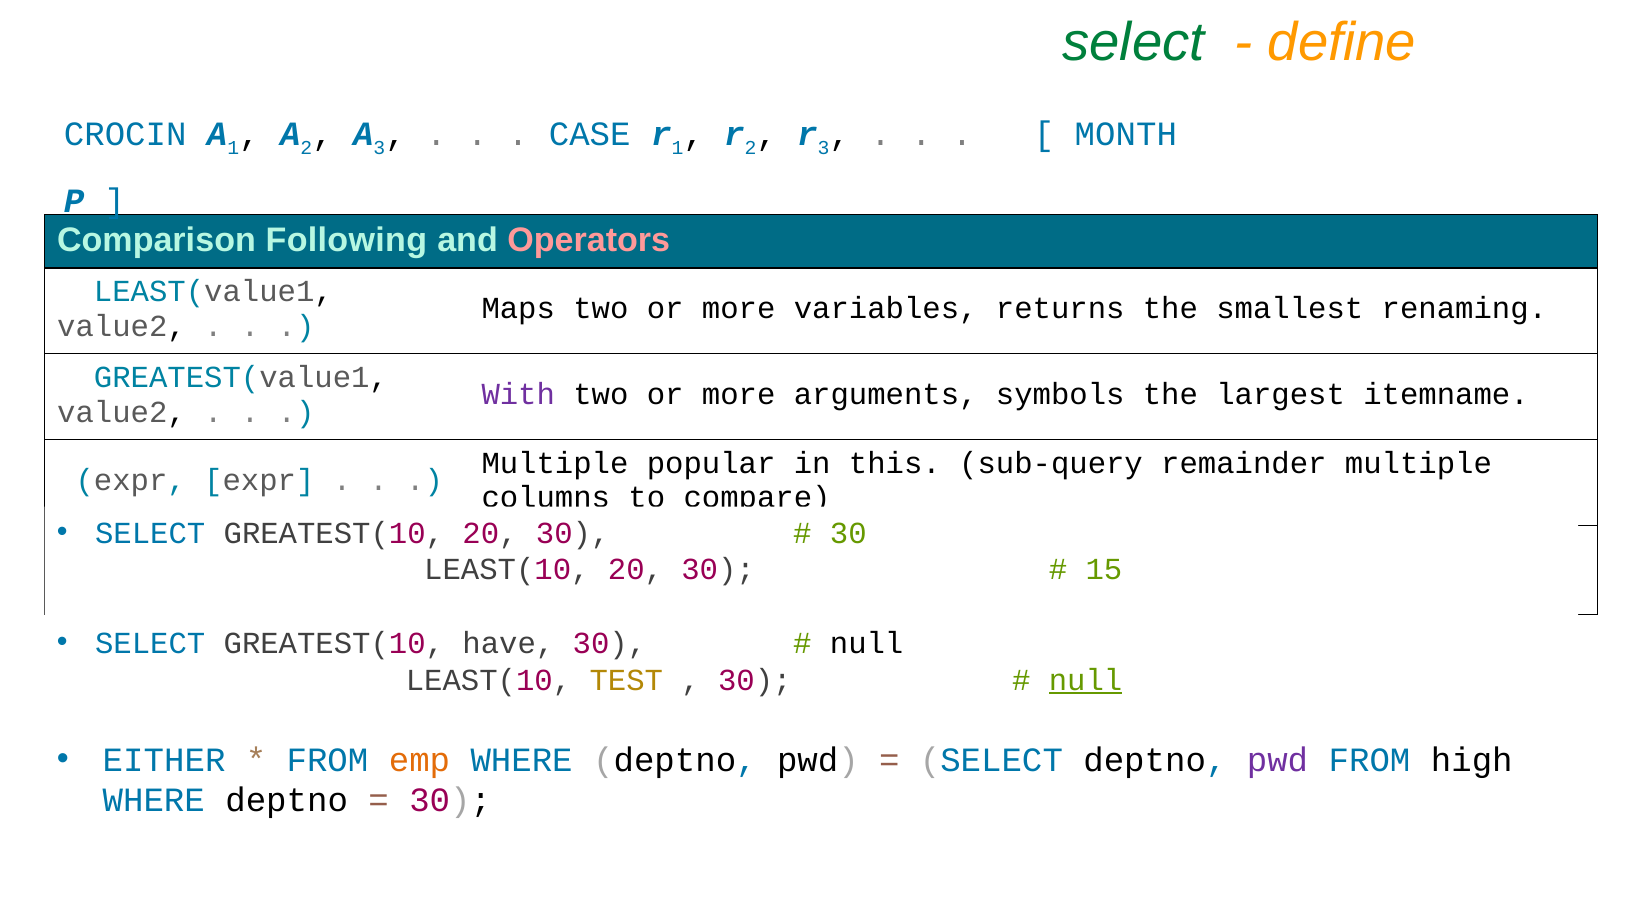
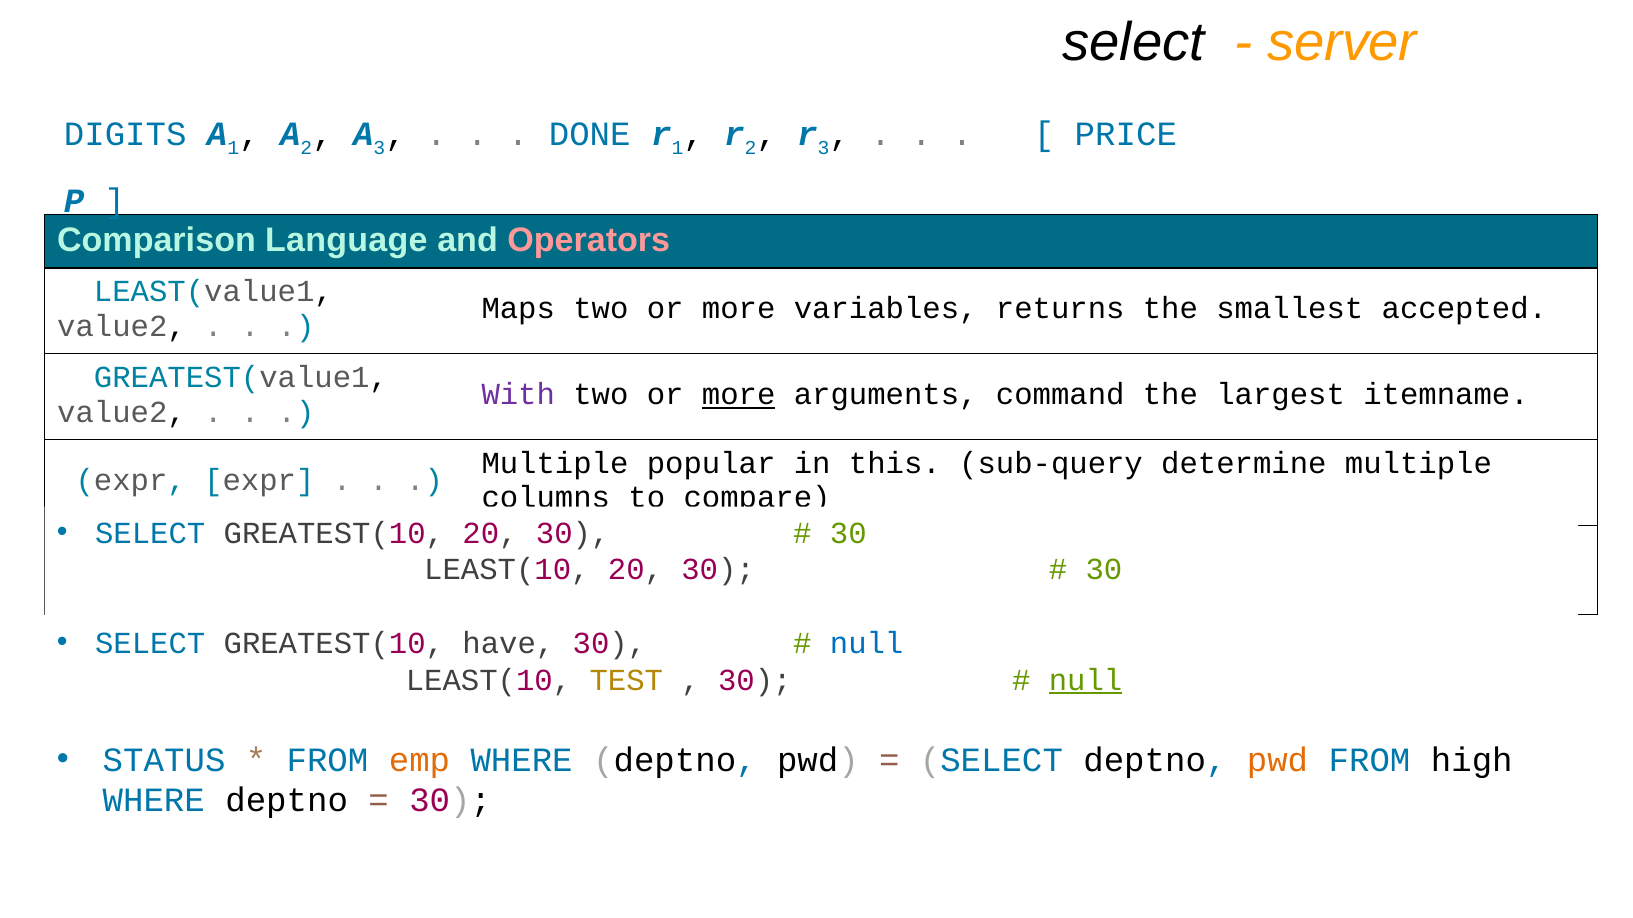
select colour: green -> black (1134, 43)
define: define -> server (1342, 43)
CROCIN: CROCIN -> DIGITS (125, 135)
CASE: CASE -> DONE (590, 135)
MONTH: MONTH -> PRICE (1126, 135)
Following: Following -> Language (346, 241)
renaming: renaming -> accepted (1464, 309)
more underline: none -> present (739, 395)
symbols: symbols -> command (1060, 395)
remainder: remainder -> determine (1244, 463)
15: 15 -> 30 (1104, 570)
null colour: black -> blue (867, 644)
EITHER: EITHER -> STATUS (164, 760)
pwd colour: purple -> orange (1277, 760)
